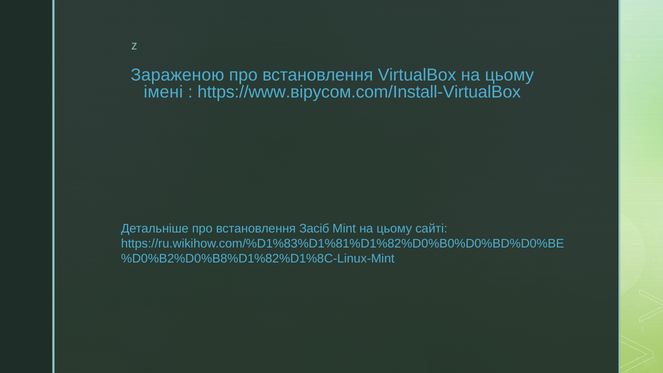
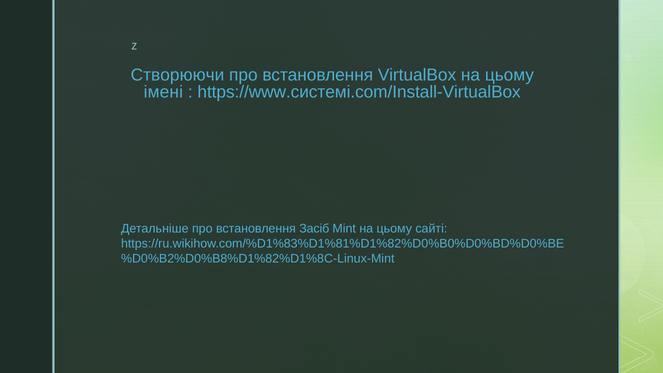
Зараженою: Зараженою -> Створюючи (177, 75)
https://www.вірусом.com/Install-VirtualBox: https://www.вірусом.com/Install-VirtualBox -> https://www.системі.com/Install-VirtualBox (359, 92)
